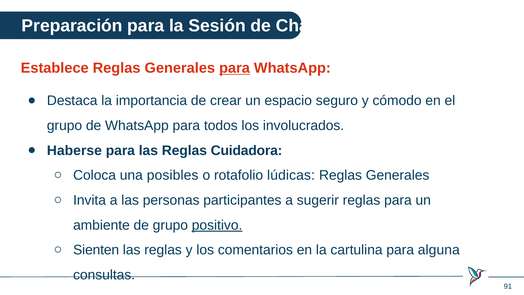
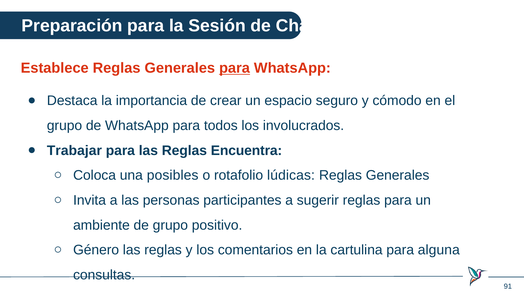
Haberse: Haberse -> Trabajar (74, 150)
Cuidadora: Cuidadora -> Encuentra (246, 150)
positivo underline: present -> none (217, 225)
Sienten: Sienten -> Género (96, 250)
